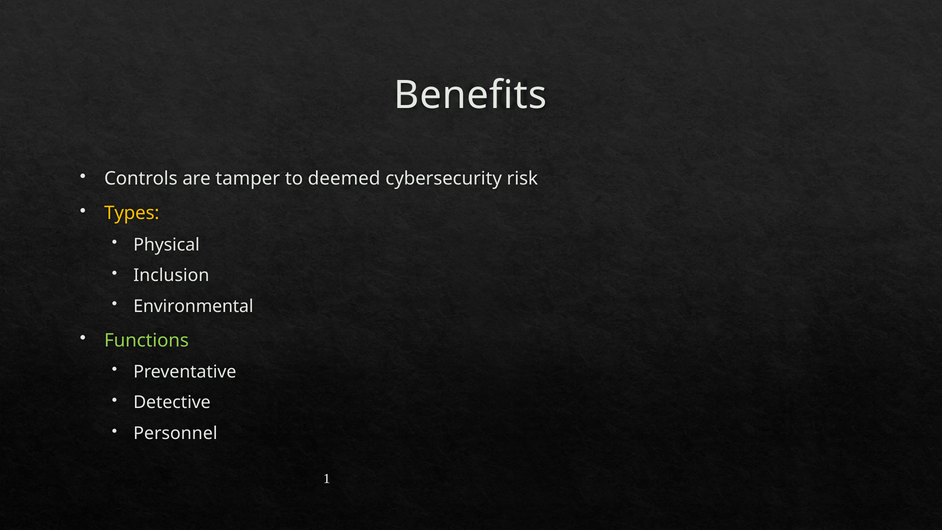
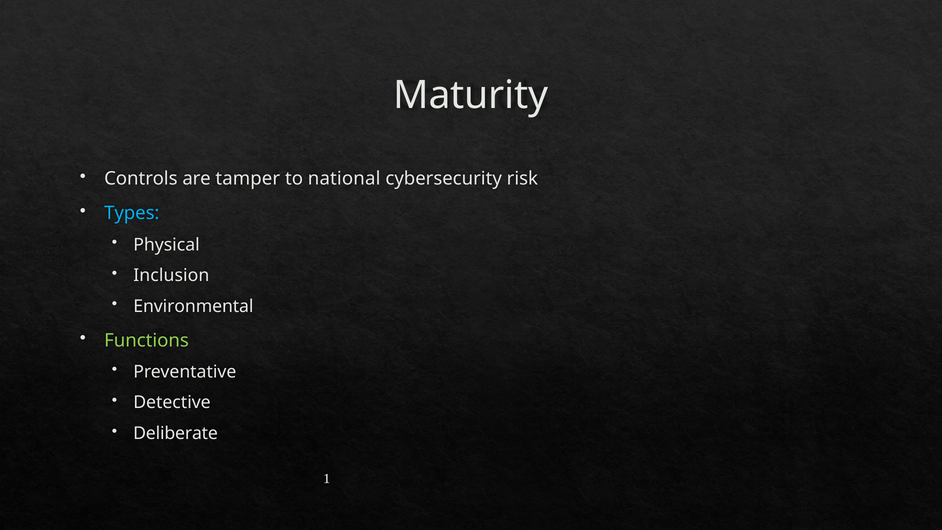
Benefits: Benefits -> Maturity (471, 95)
deemed: deemed -> national (344, 179)
Types colour: yellow -> light blue (132, 213)
Personnel: Personnel -> Deliberate (176, 433)
